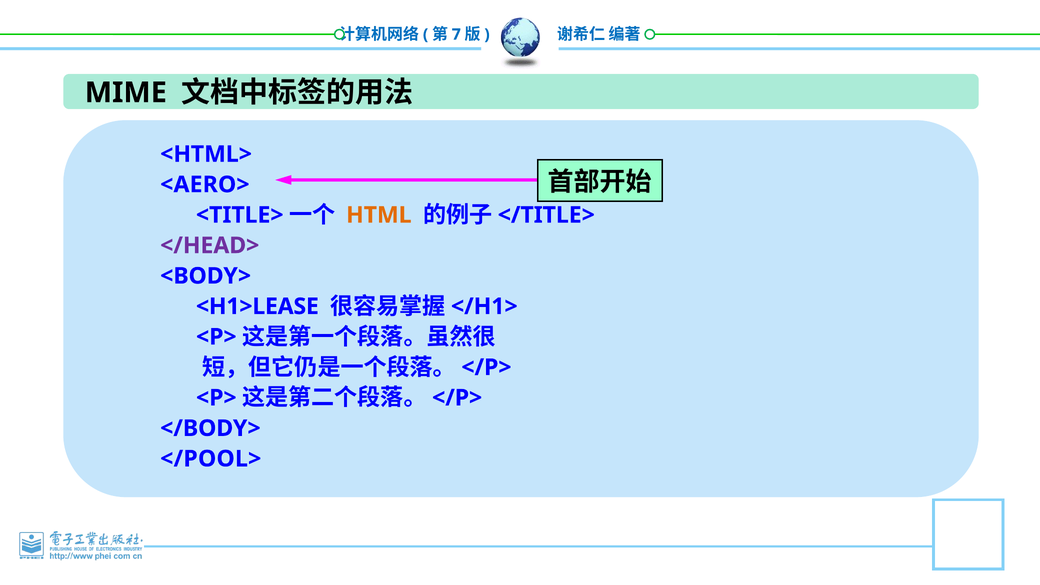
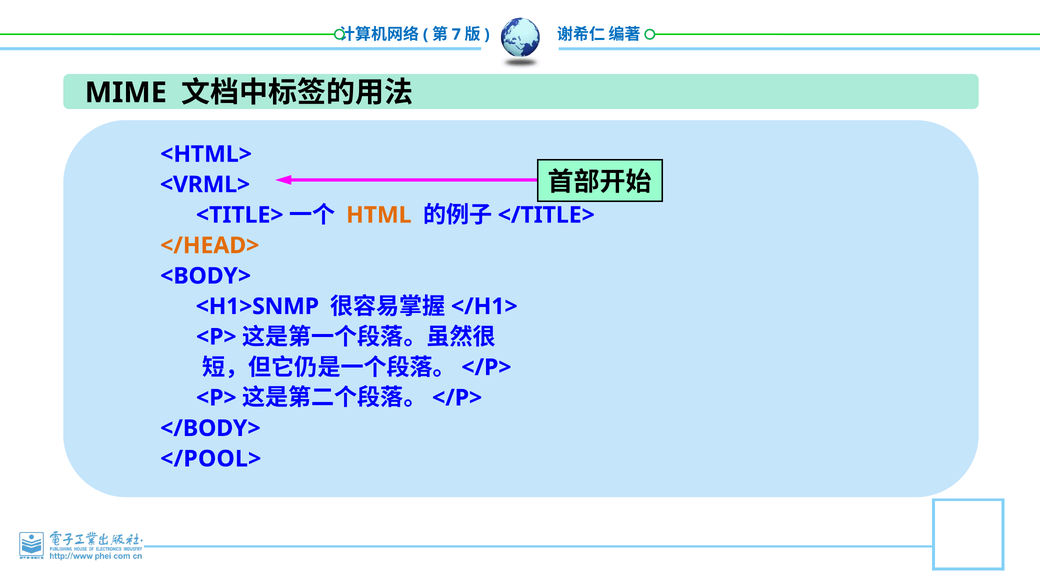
<AERO>: <AERO> -> <VRML> (205, 185)
</HEAD> colour: purple -> orange (210, 246)
<H1>LEASE: <H1>LEASE -> <H1>SNMP (257, 306)
